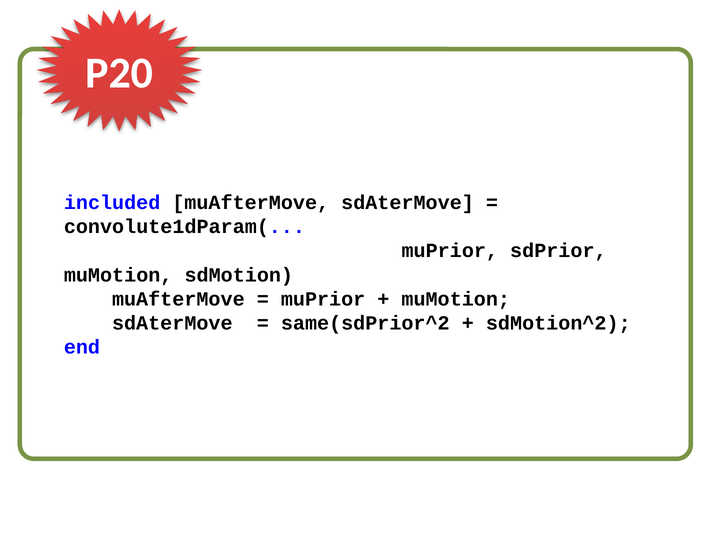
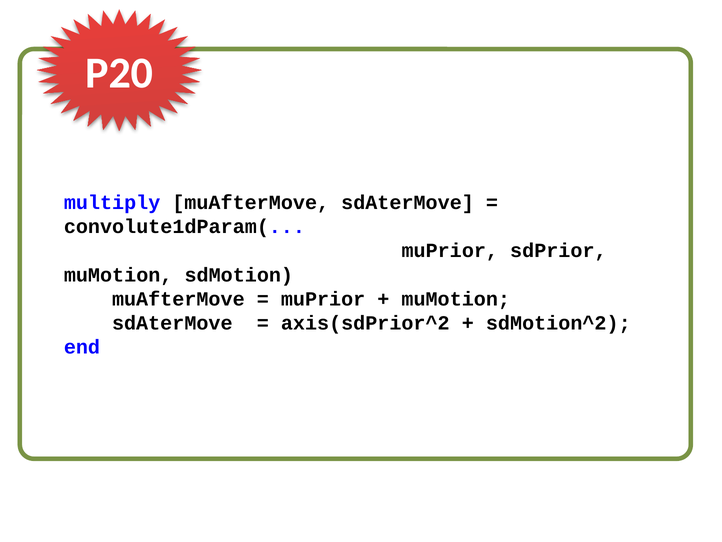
included: included -> multiply (112, 202)
same(sdPrior^2: same(sdPrior^2 -> axis(sdPrior^2 (365, 323)
